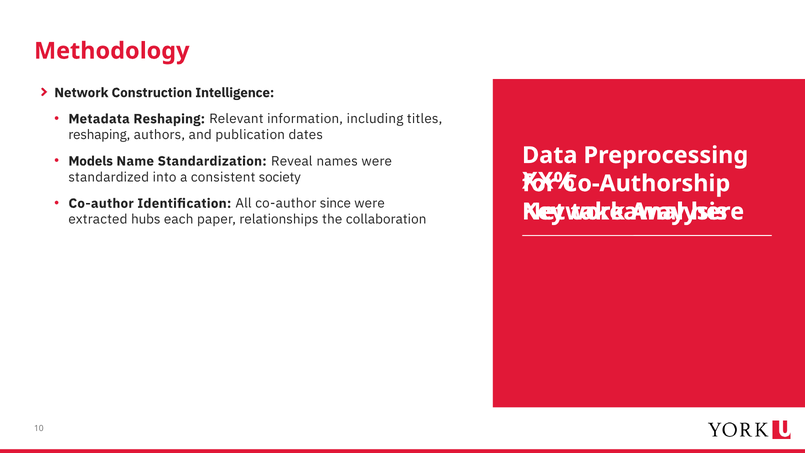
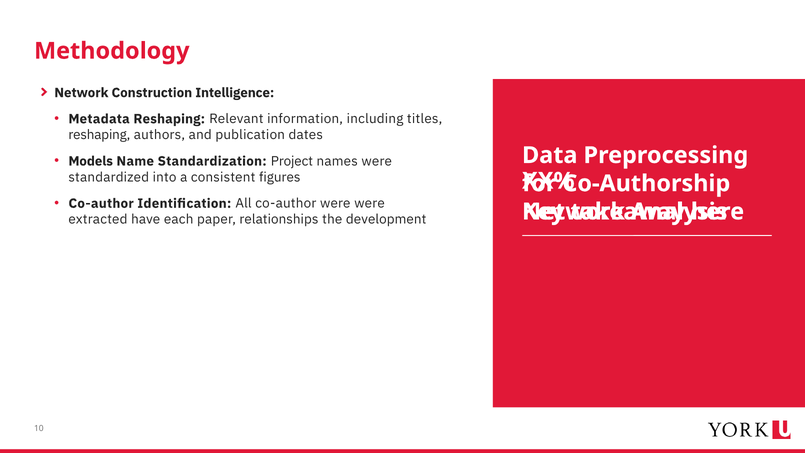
Reveal: Reveal -> Project (292, 161)
society: society -> figures (280, 177)
co-author since: since -> were (335, 203)
hubs: hubs -> have (146, 219)
collaboration: collaboration -> development (386, 219)
